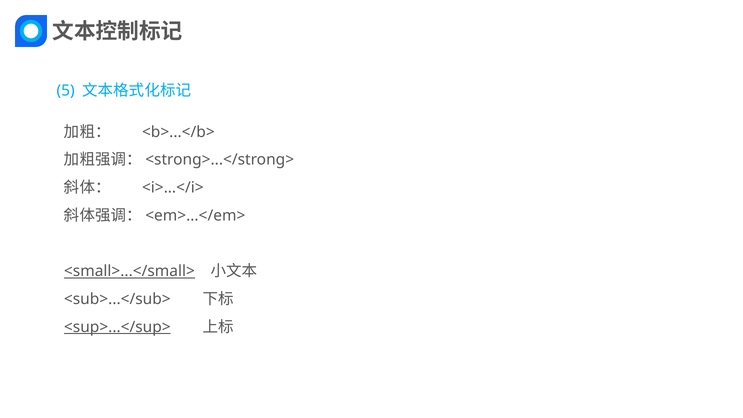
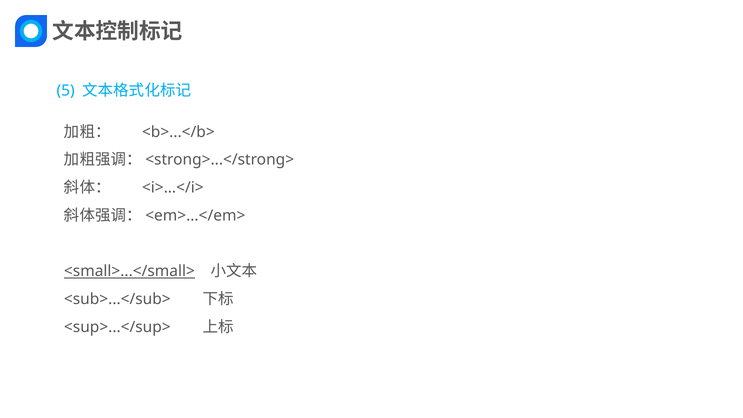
<sup>...</sup> underline: present -> none (117, 327)
